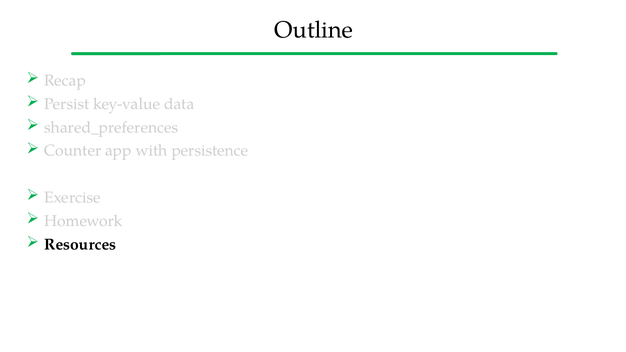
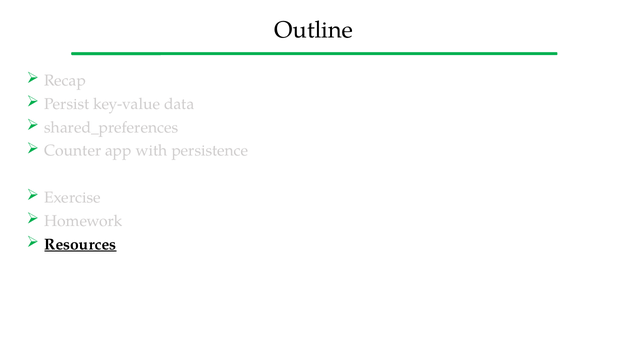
Resources underline: none -> present (80, 245)
